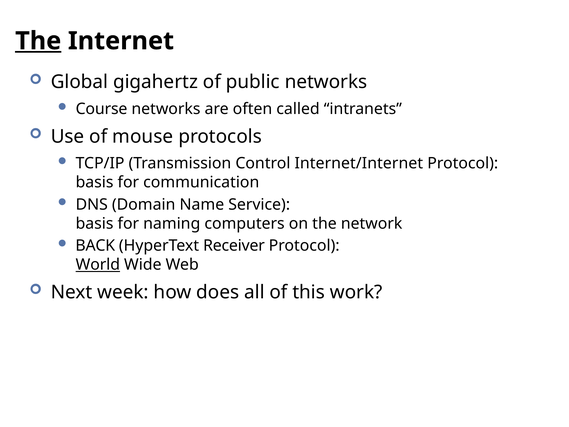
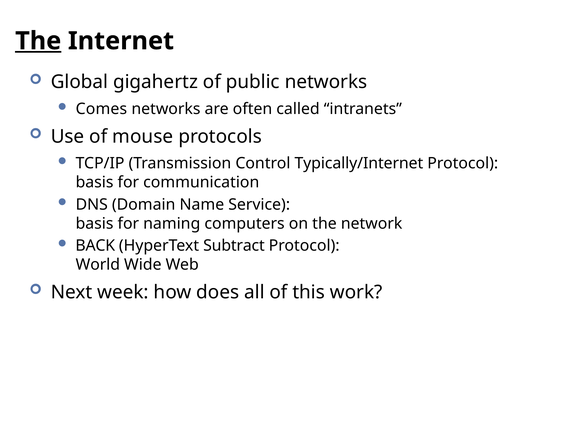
Course: Course -> Comes (101, 109)
Internet/Internet: Internet/Internet -> Typically/Internet (359, 163)
Receiver: Receiver -> Subtract (234, 246)
World underline: present -> none (98, 265)
